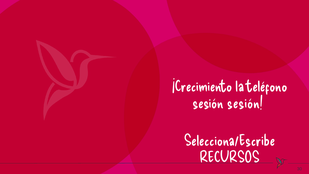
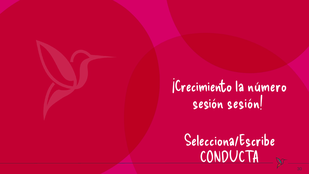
teléfono: teléfono -> número (267, 86)
RECURSOS: RECURSOS -> CONDUCTA (230, 157)
